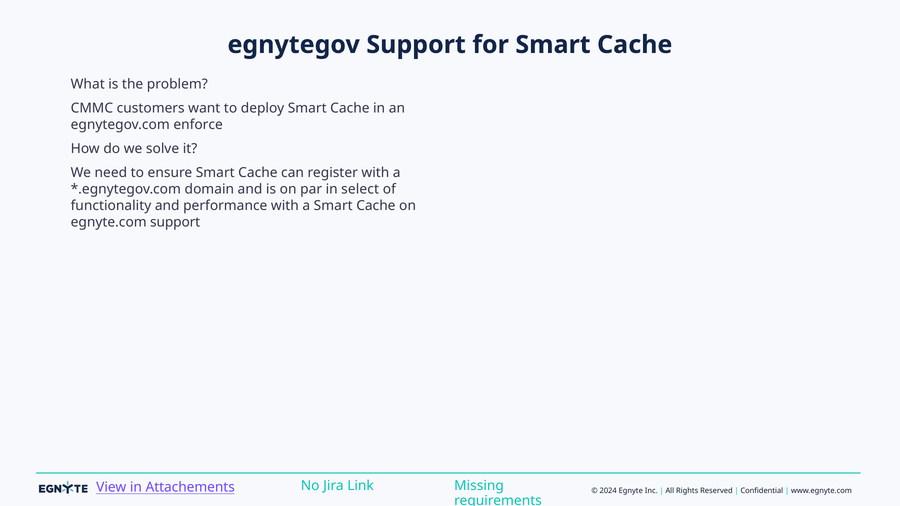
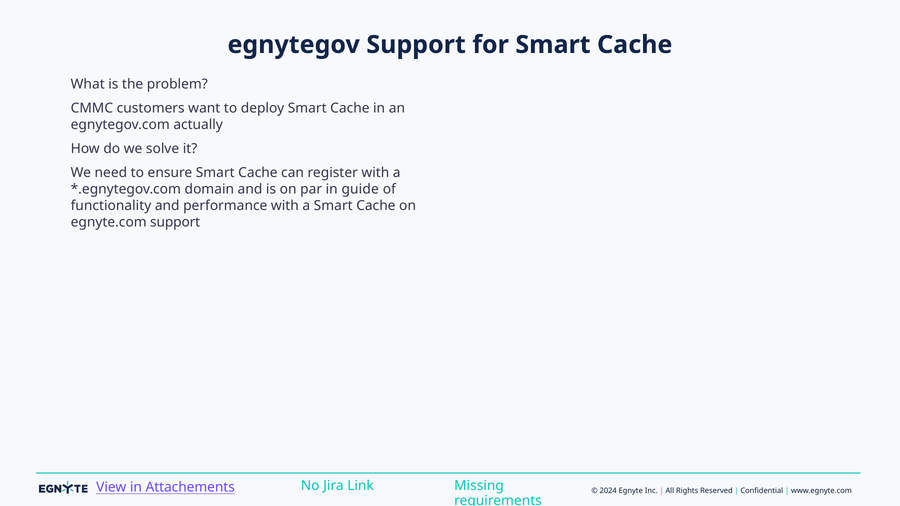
enforce: enforce -> actually (198, 125)
select: select -> guide (360, 189)
